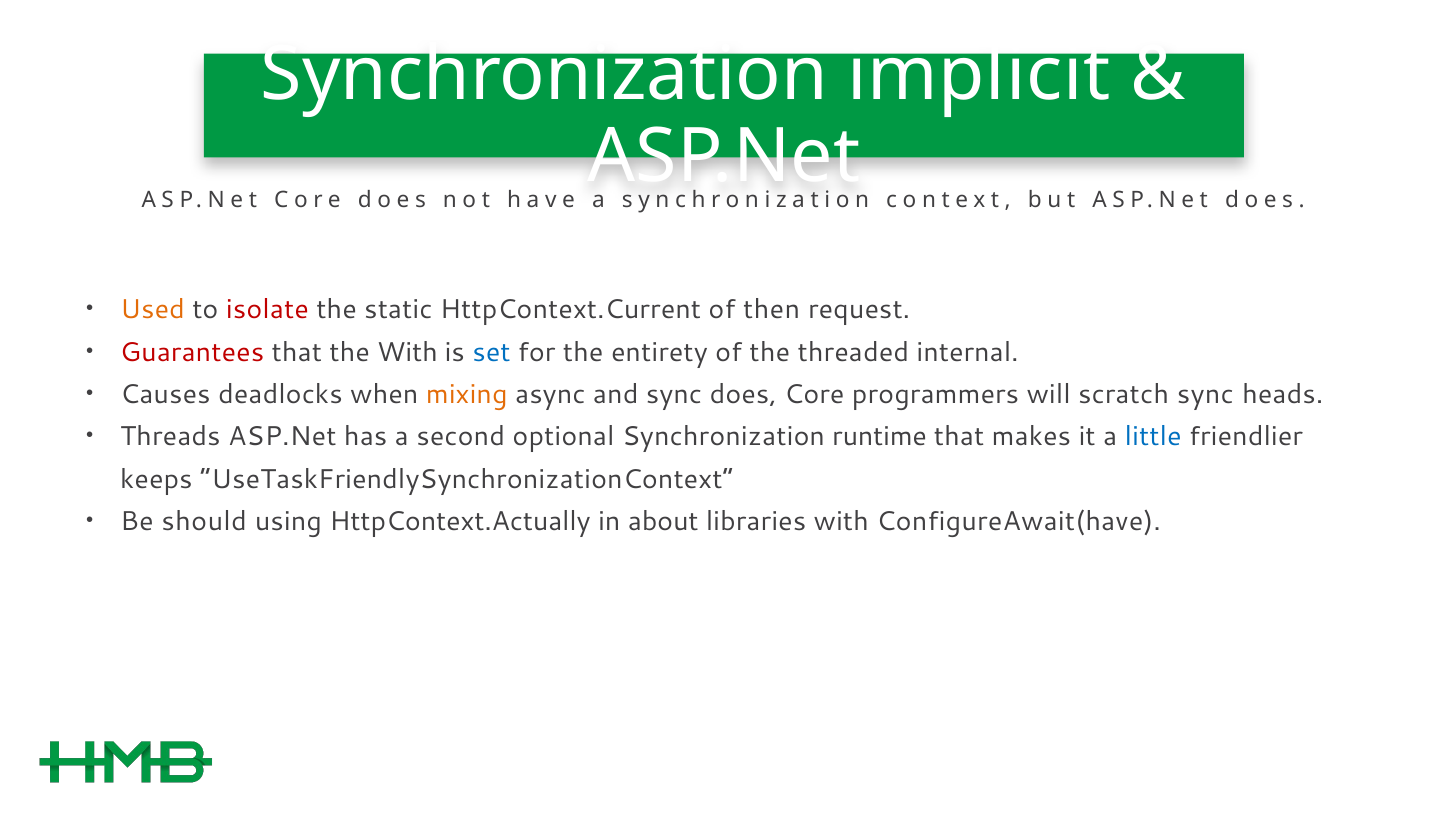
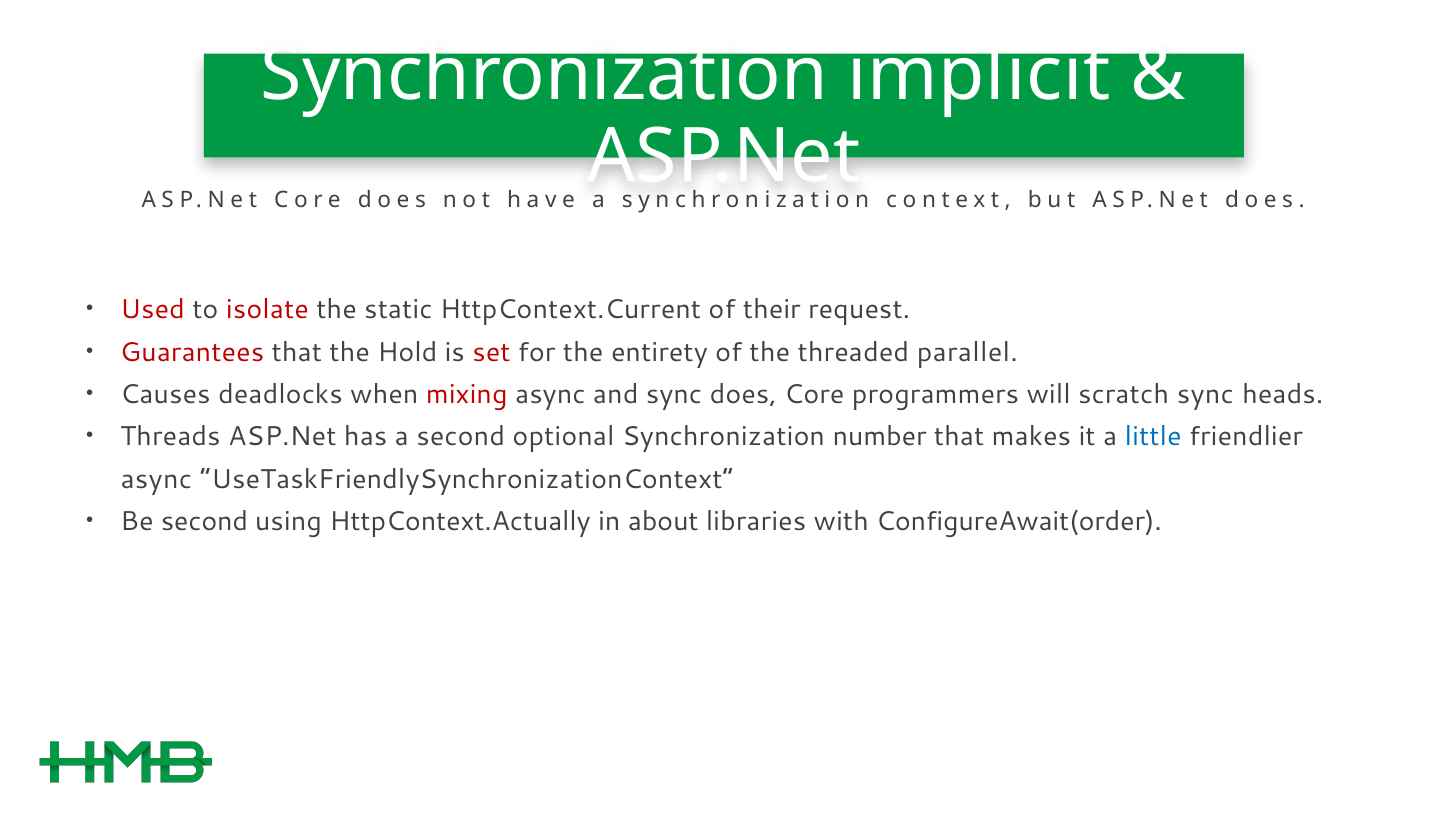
Used colour: orange -> red (153, 310)
then: then -> their (772, 310)
the With: With -> Hold (407, 352)
set colour: blue -> red (492, 352)
internal: internal -> parallel (967, 352)
mixing colour: orange -> red (467, 395)
runtime: runtime -> number (880, 437)
keeps: keeps -> async (156, 479)
Be should: should -> second (204, 522)
ConfigureAwait(have: ConfigureAwait(have -> ConfigureAwait(order (1019, 522)
